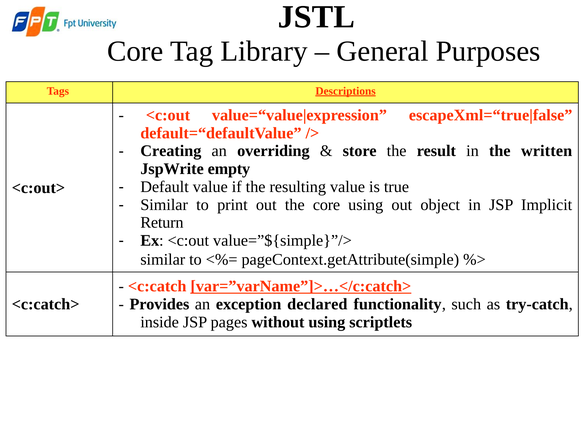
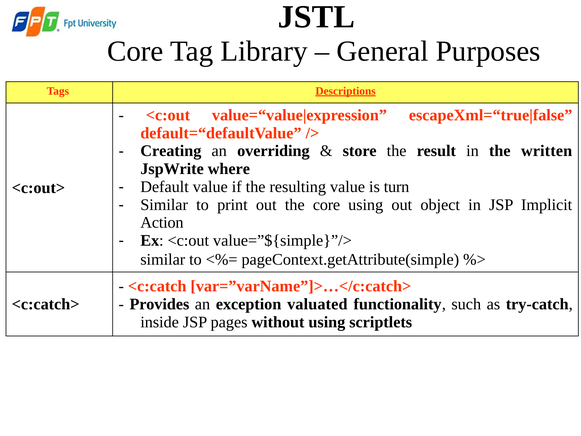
empty: empty -> where (229, 169)
true: true -> turn (397, 187)
Return: Return -> Action (162, 223)
var=”varName”]>…</c:catch> underline: present -> none (301, 286)
declared: declared -> valuated (317, 304)
